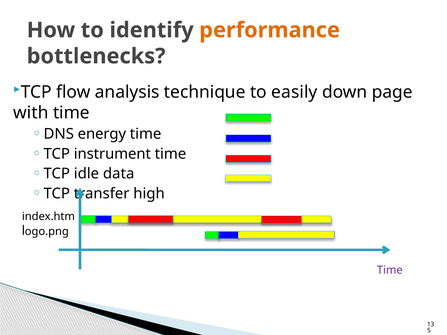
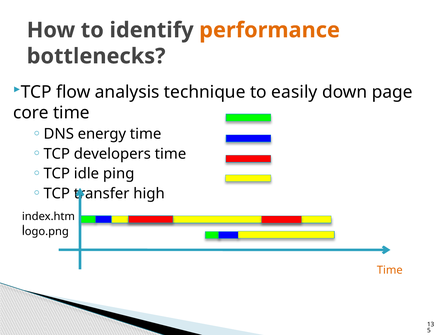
with: with -> core (31, 113)
instrument: instrument -> developers (112, 154)
data: data -> ping (119, 174)
Time colour: purple -> orange (390, 270)
